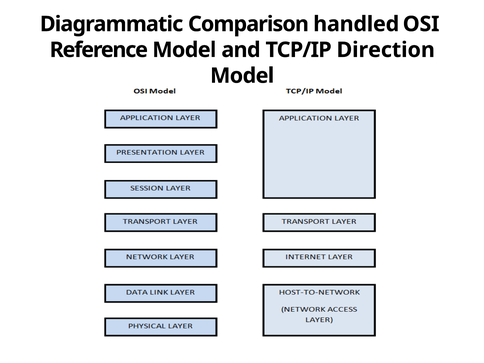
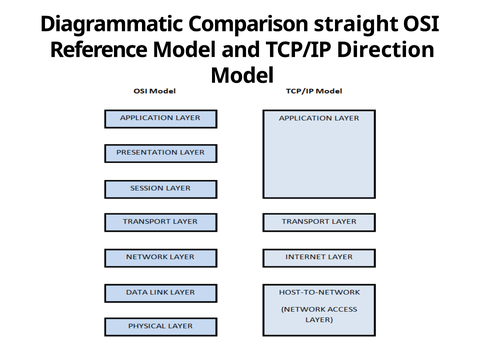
handled: handled -> straight (356, 24)
